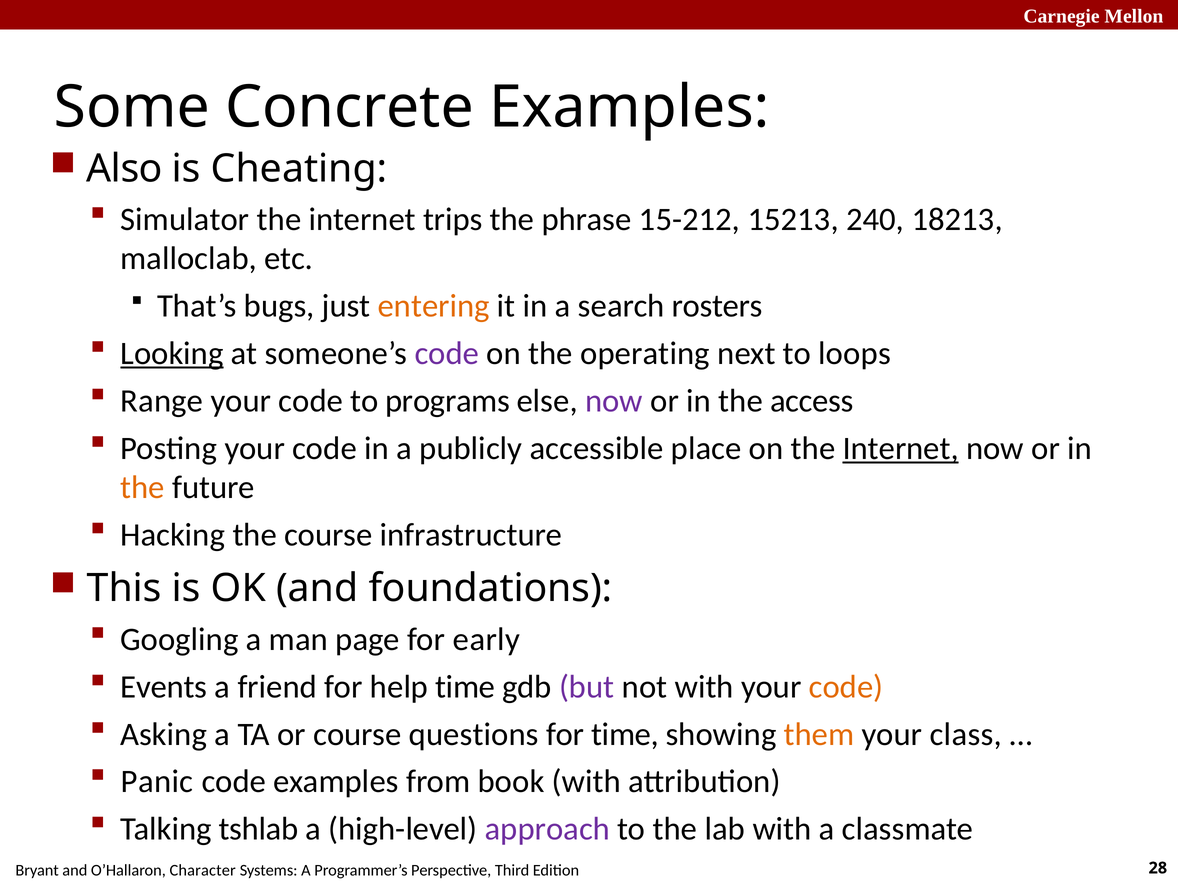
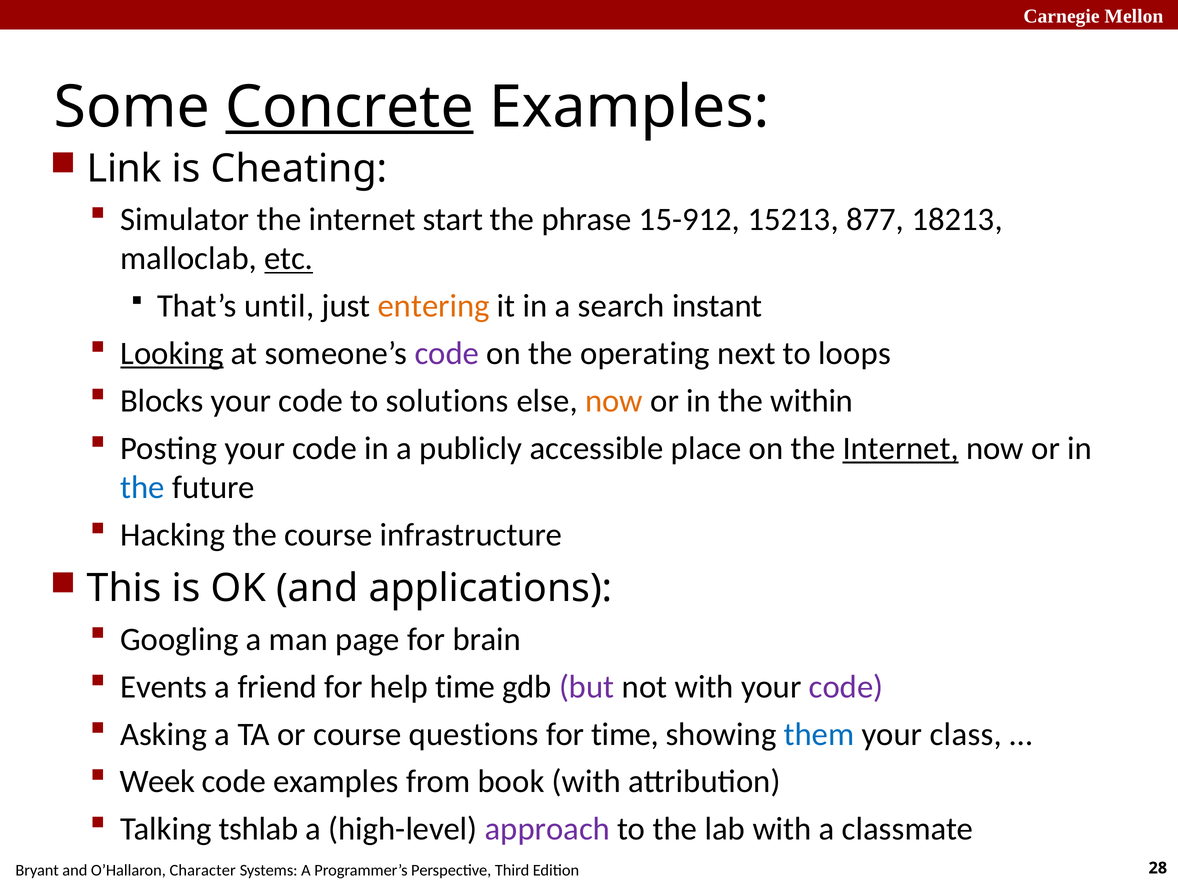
Concrete underline: none -> present (350, 107)
Also: Also -> Link (124, 169)
trips: trips -> start (453, 220)
15-212: 15-212 -> 15-912 (690, 220)
240: 240 -> 877 (875, 220)
etc underline: none -> present (289, 259)
bugs: bugs -> until (279, 306)
rosters: rosters -> instant (717, 306)
Range: Range -> Blocks (162, 401)
programs: programs -> solutions (447, 401)
now colour: purple -> orange (614, 401)
access: access -> within (812, 401)
the colour: orange -> blue (142, 488)
foundations: foundations -> applications (490, 589)
early: early -> brain (487, 640)
code colour: orange -> purple (846, 687)
them colour: orange -> blue (819, 735)
Panic: Panic -> Week (157, 782)
